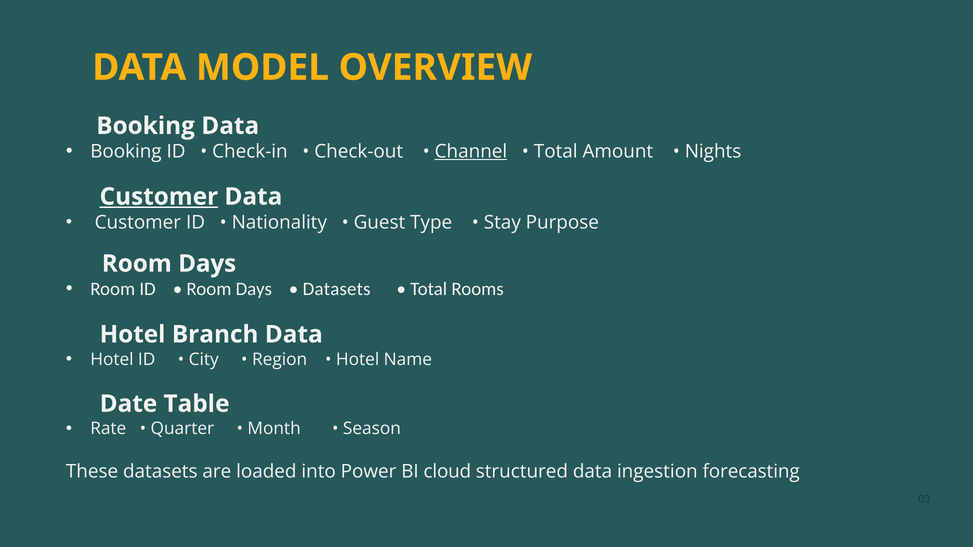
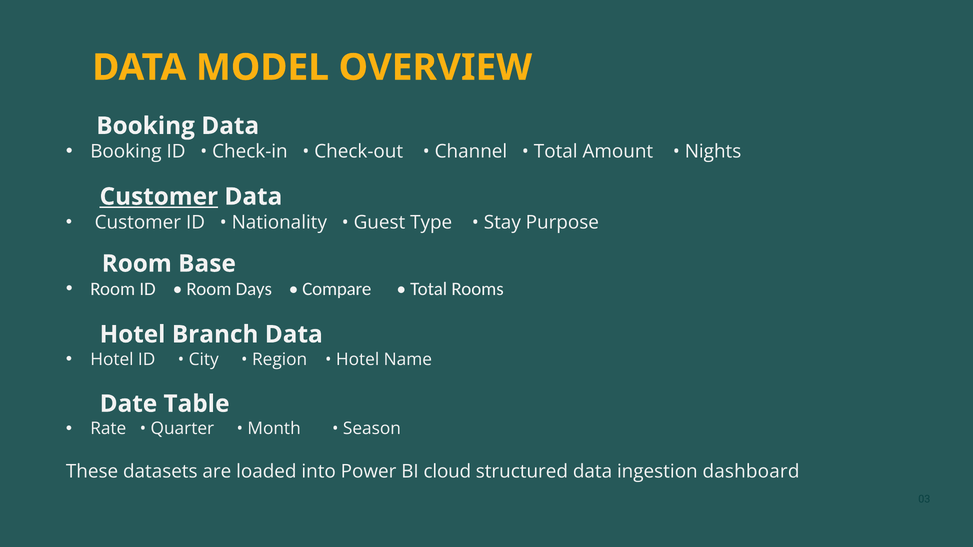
Channel underline: present -> none (471, 152)
Days: Days -> Base (207, 264)
Datasets: Datasets -> Compare (337, 289)
forecasting: forecasting -> dashboard (751, 472)
